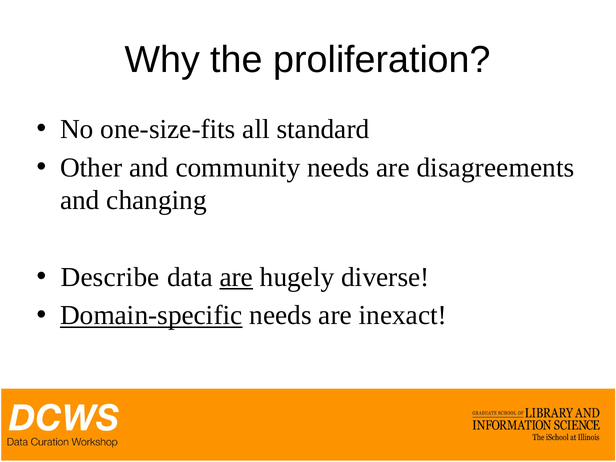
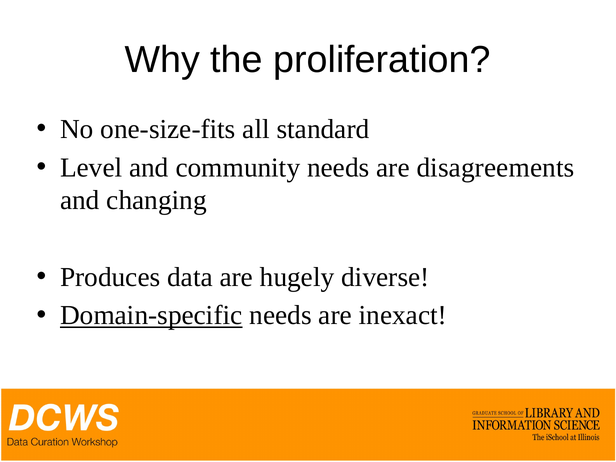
Other: Other -> Level (91, 168)
Describe: Describe -> Produces (110, 277)
are underline: present -> none (236, 277)
